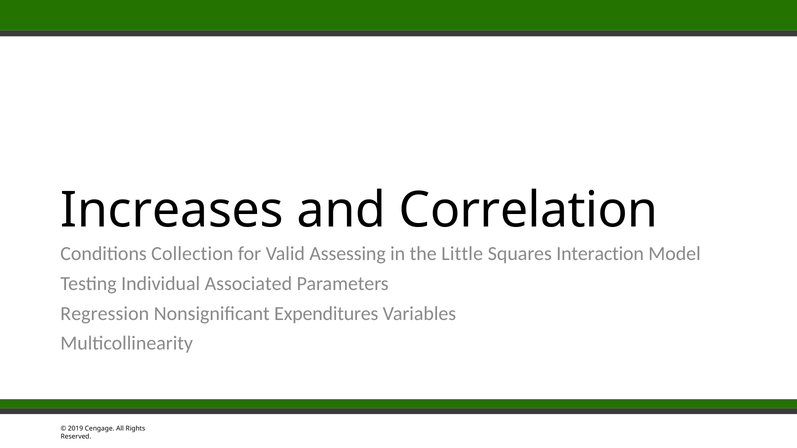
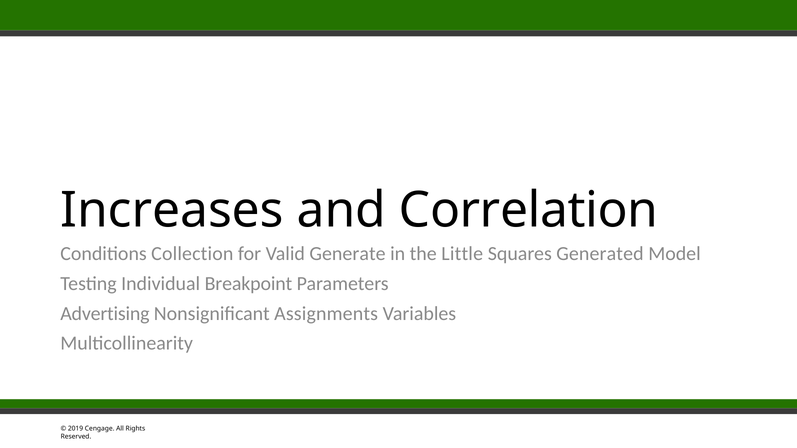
Assessing: Assessing -> Generate (348, 254)
Interaction: Interaction -> Generated (600, 254)
Associated: Associated -> Breakpoint (248, 284)
Regression: Regression -> Advertising (105, 314)
Expenditures: Expenditures -> Assignments (326, 314)
